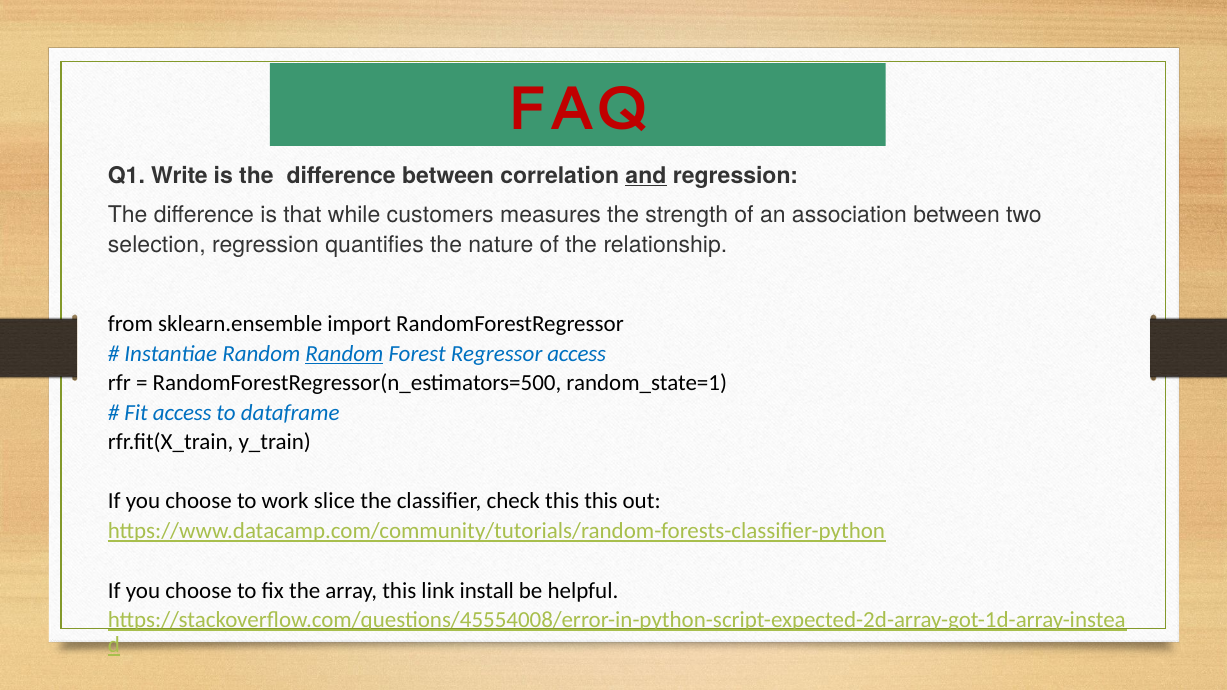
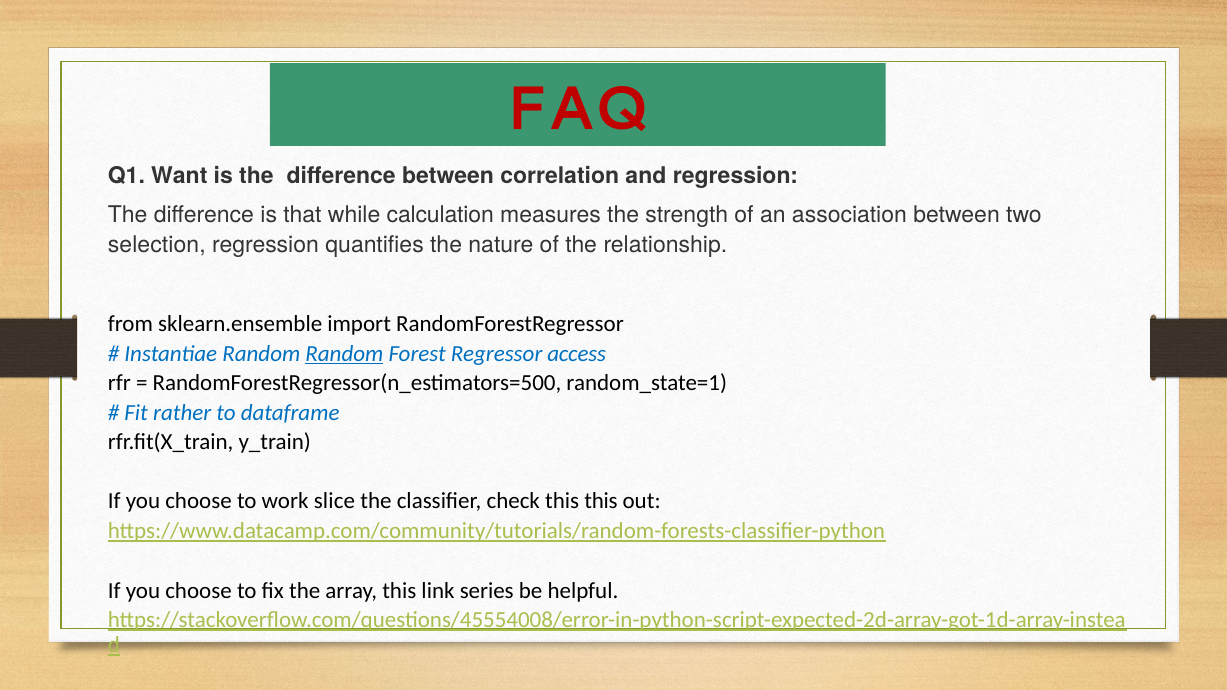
Write: Write -> Want (179, 176)
and underline: present -> none (646, 176)
customers: customers -> calculation (440, 215)
Fit access: access -> rather (182, 413)
install: install -> series (487, 591)
